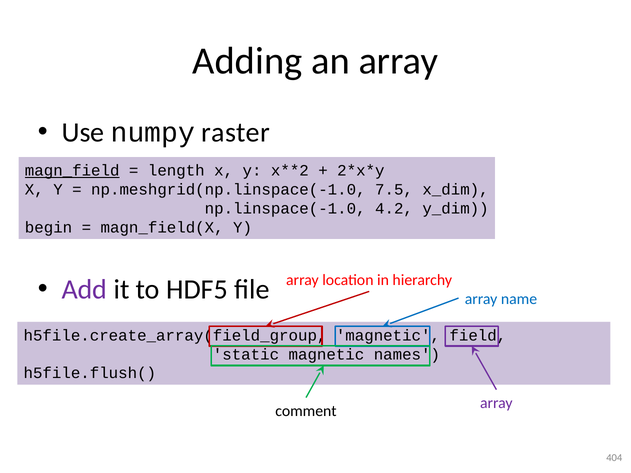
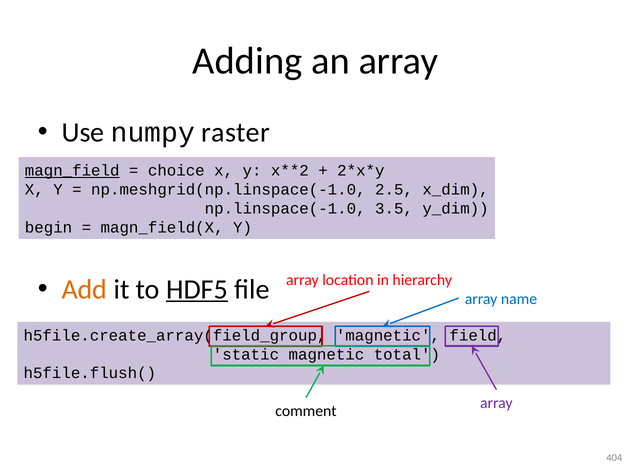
length: length -> choice (176, 171)
7.5: 7.5 -> 2.5 (394, 190)
4.2: 4.2 -> 3.5 (394, 209)
Add colour: purple -> orange (84, 289)
HDF5 underline: none -> present (197, 289)
names: names -> total (407, 355)
